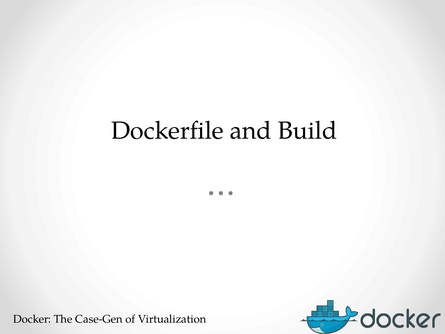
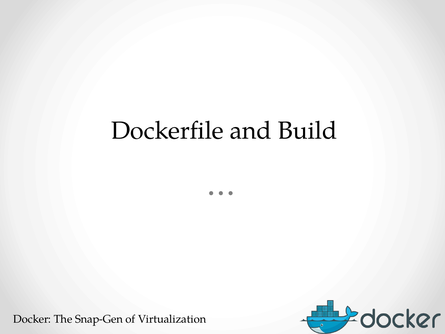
Case-Gen: Case-Gen -> Snap-Gen (99, 319)
